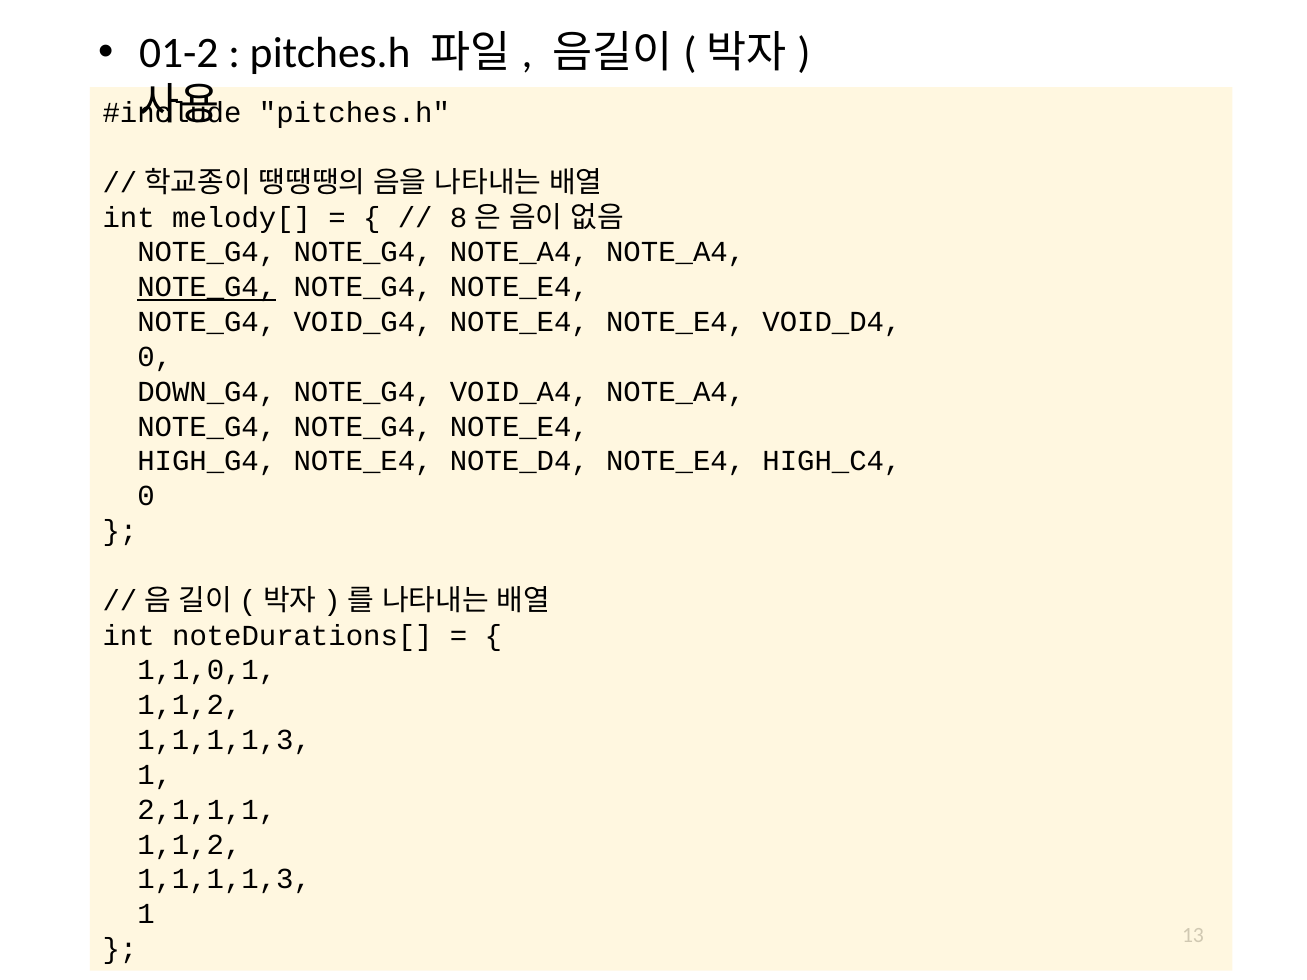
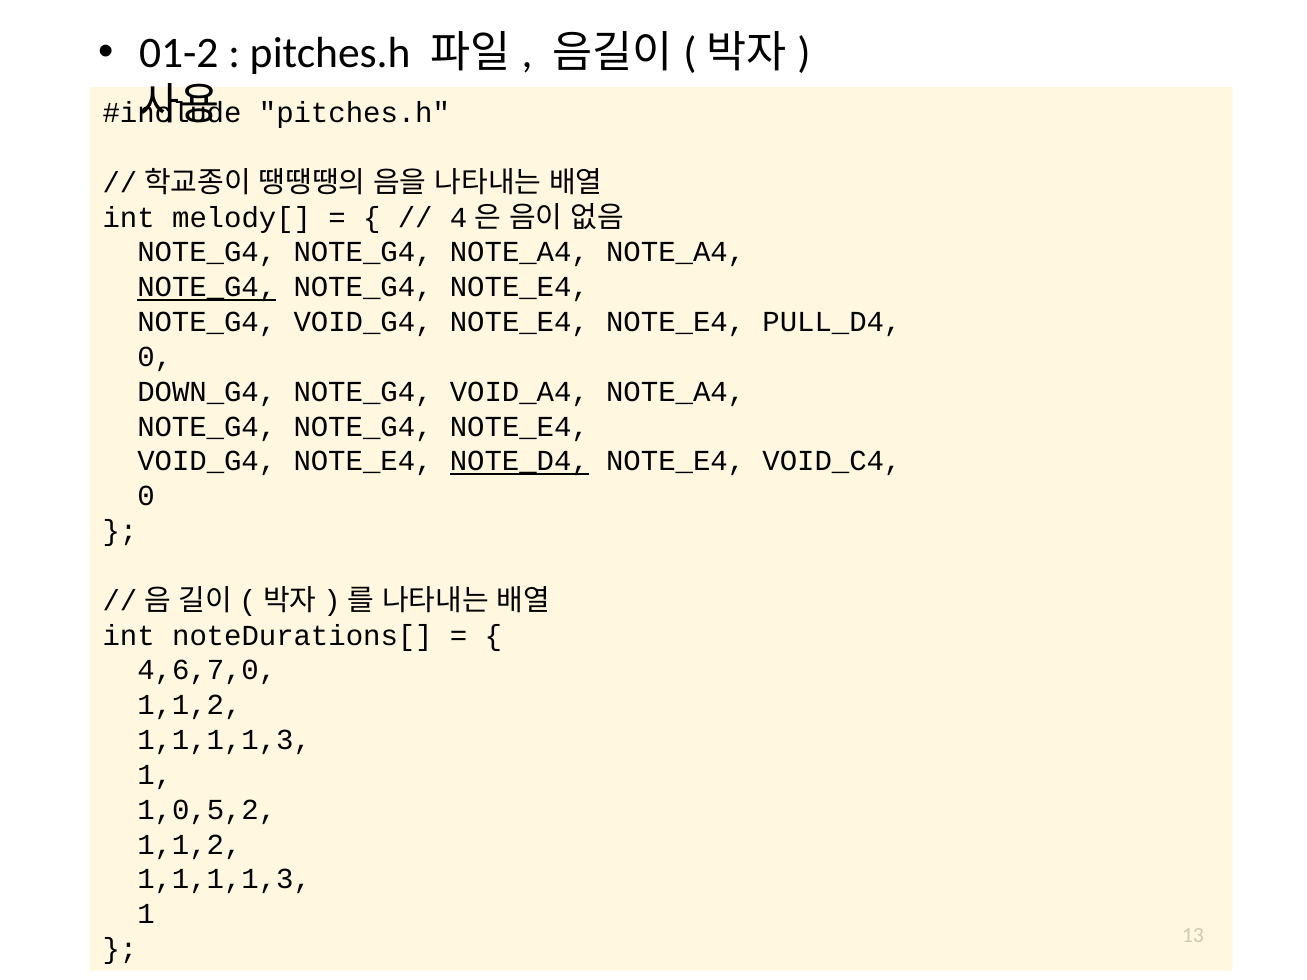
8: 8 -> 4 (459, 218)
VOID_D4: VOID_D4 -> PULL_D4 (832, 322)
HIGH_G4: HIGH_G4 -> VOID_G4 (207, 461)
NOTE_D4 underline: none -> present (519, 461)
HIGH_C4: HIGH_C4 -> VOID_C4 (832, 461)
1,1,0,1: 1,1,0,1 -> 4,6,7,0 (207, 670)
2,1,1,1: 2,1,1,1 -> 1,0,5,2 (207, 810)
